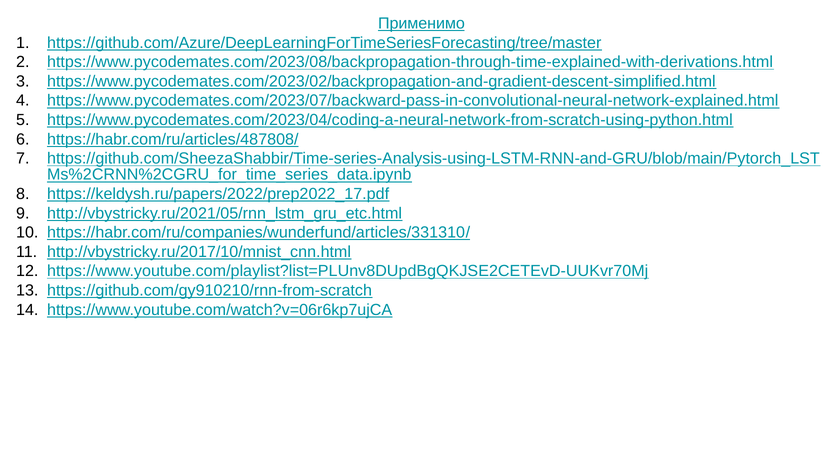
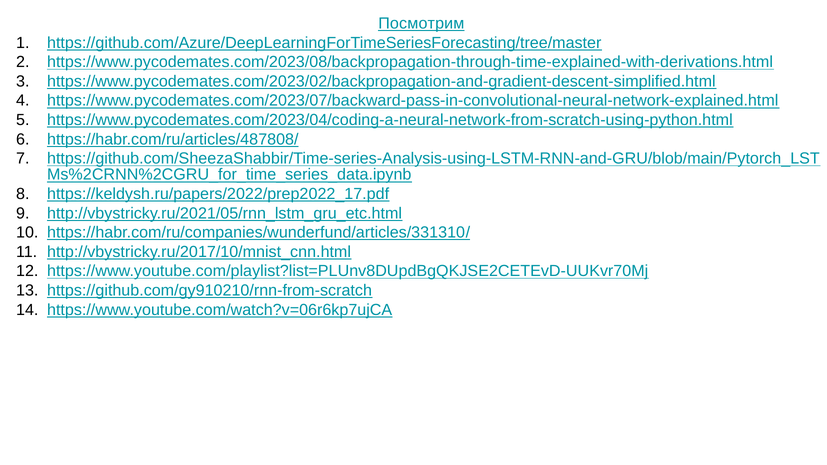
Применимо: Применимо -> Посмотрим (421, 24)
